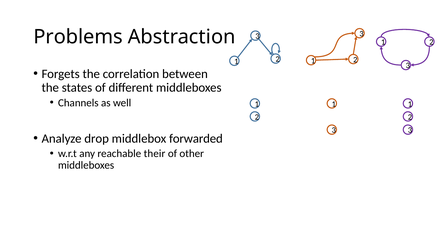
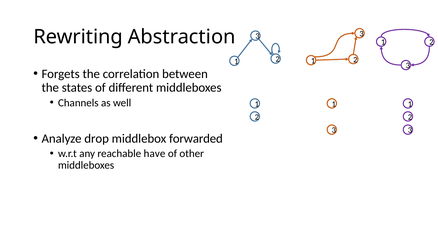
Problems: Problems -> Rewriting (78, 37)
their: their -> have (155, 154)
